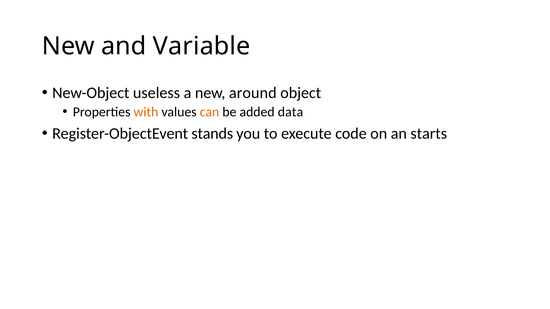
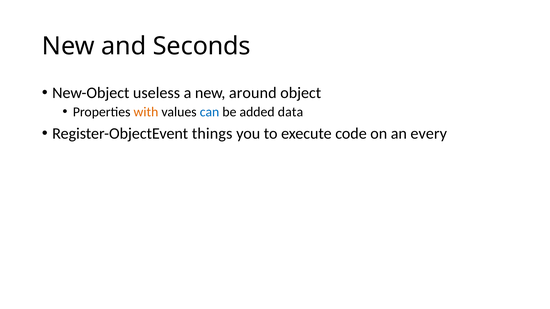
Variable: Variable -> Seconds (202, 46)
can colour: orange -> blue (210, 112)
stands: stands -> things (212, 134)
starts: starts -> every (429, 134)
